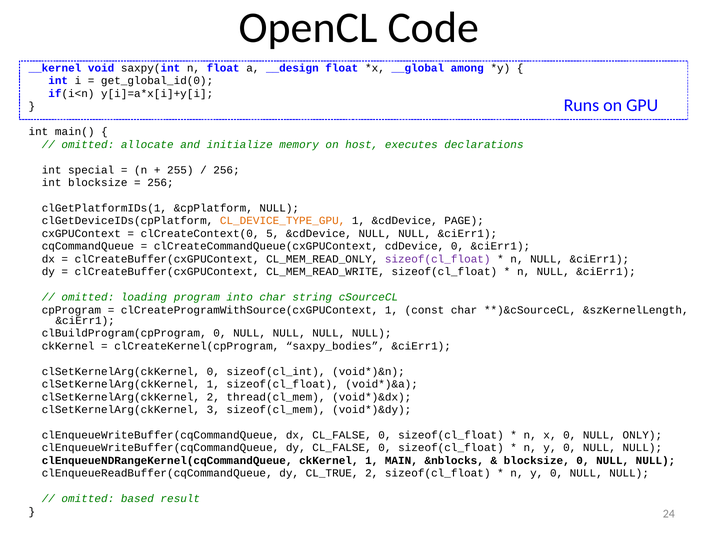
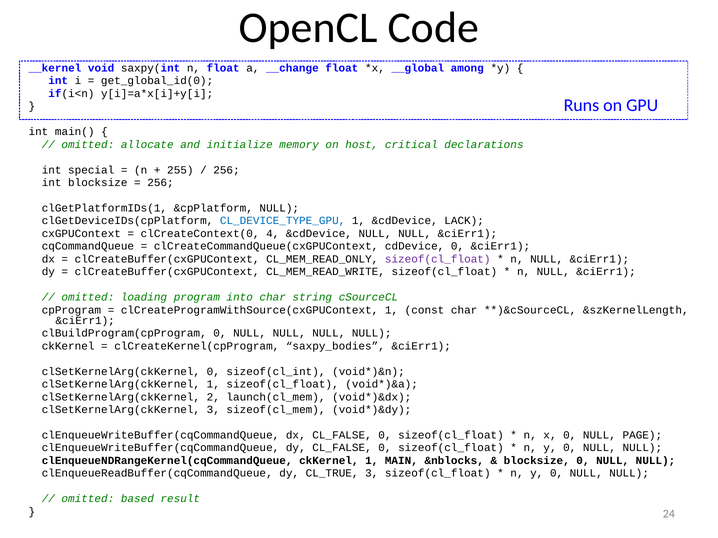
__design: __design -> __change (292, 68)
executes: executes -> critical (411, 145)
CL_DEVICE_TYPE_GPU colour: orange -> blue (283, 221)
PAGE: PAGE -> LACK (464, 221)
5: 5 -> 4 (273, 234)
thread(cl_mem: thread(cl_mem -> launch(cl_mem (276, 397)
ONLY: ONLY -> PAGE (642, 436)
CL_TRUE 2: 2 -> 3 (372, 474)
